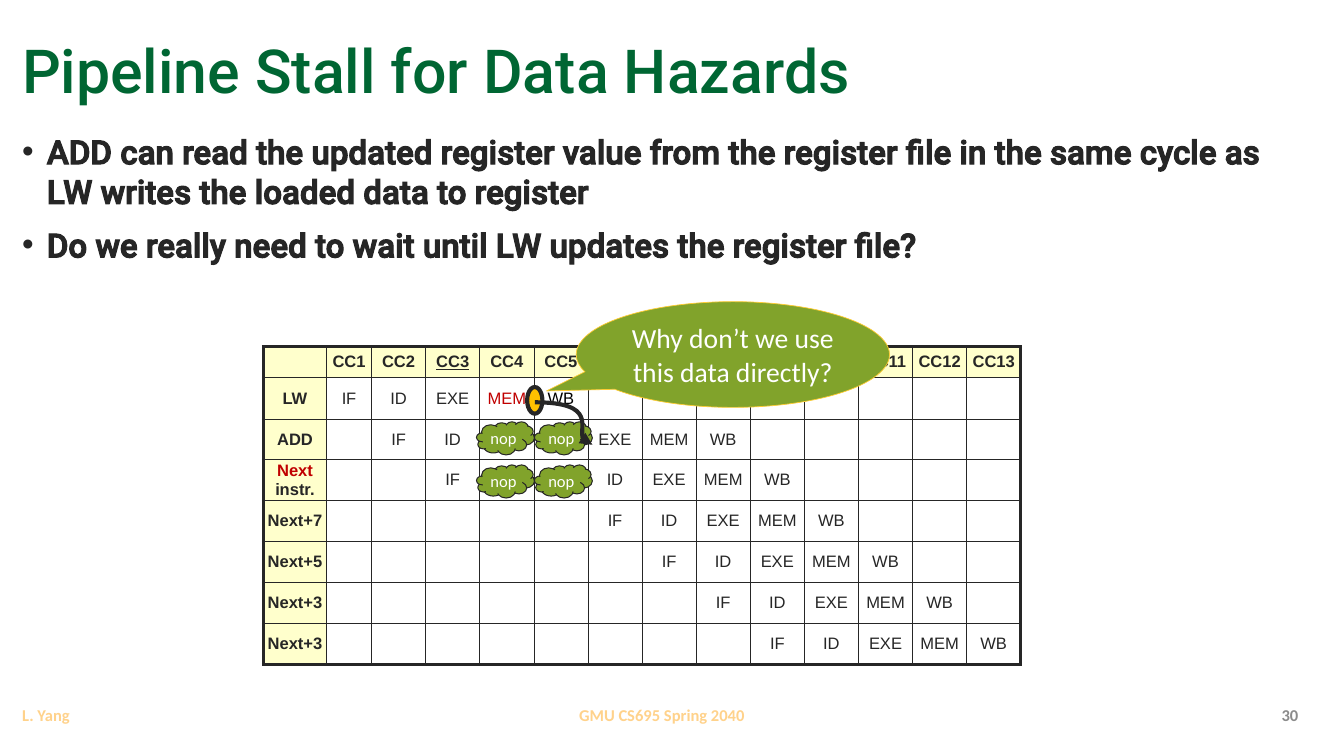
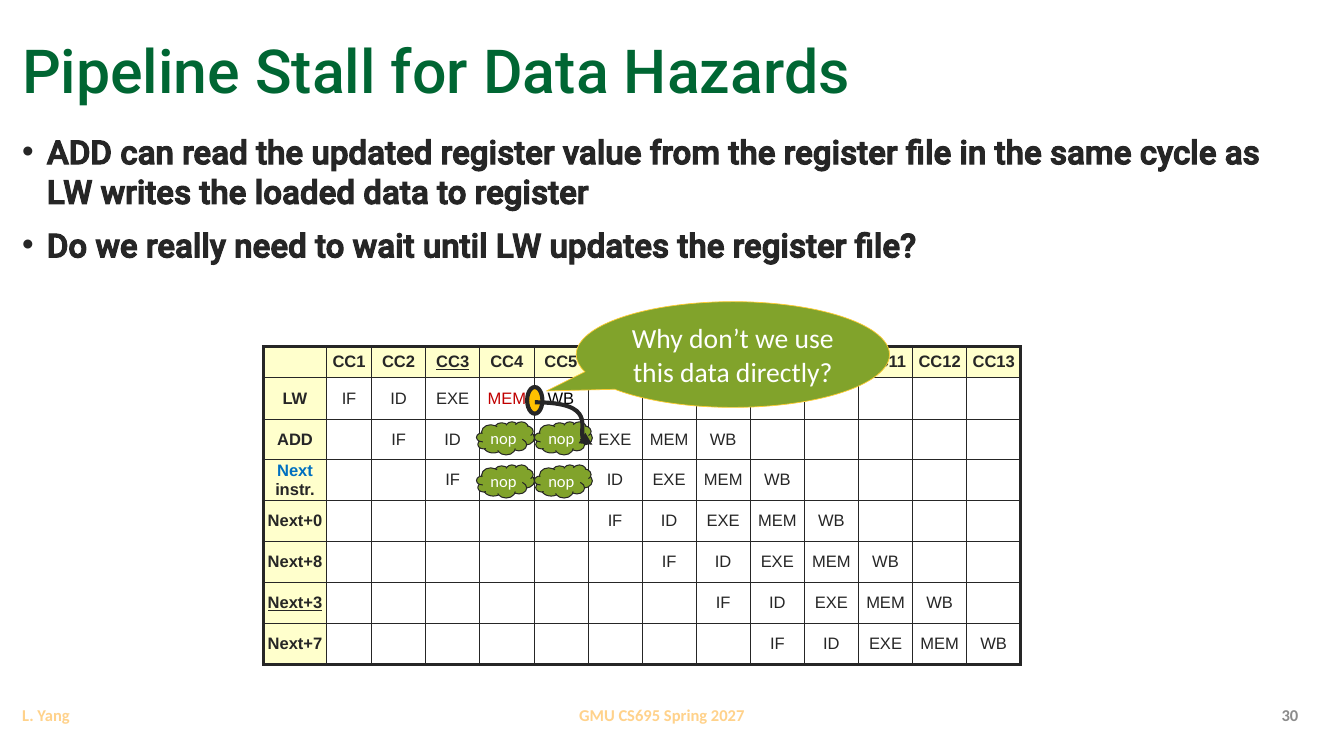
Next colour: red -> blue (295, 471)
Next+7: Next+7 -> Next+0 (295, 521)
Next+5: Next+5 -> Next+8 (295, 562)
Next+3 underline: none -> present (295, 603)
Next+3: Next+3 -> Next+7 (295, 644)
2040: 2040 -> 2027 (728, 716)
